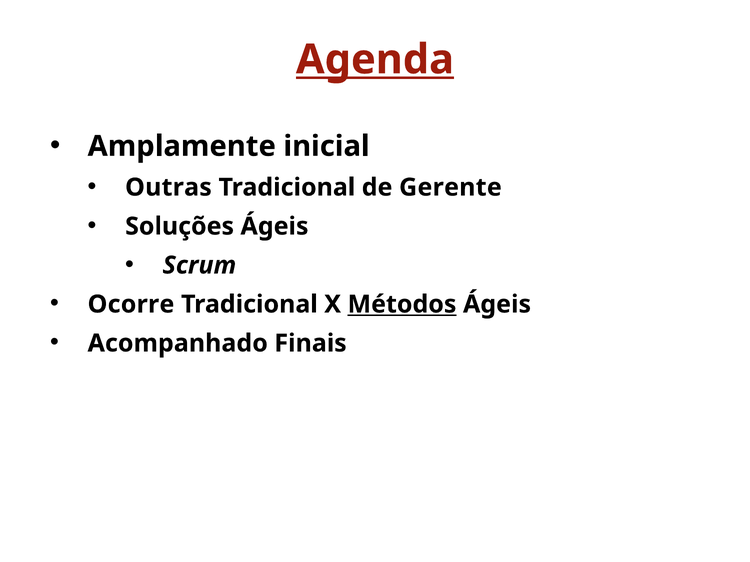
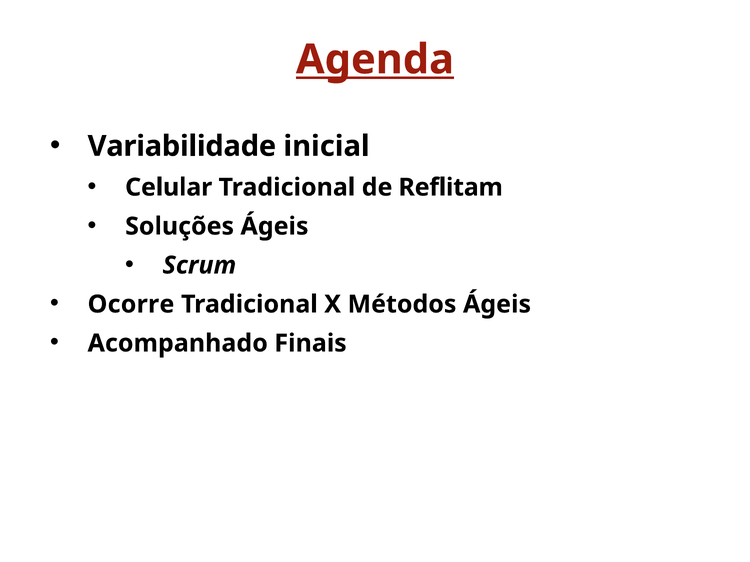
Amplamente: Amplamente -> Variabilidade (182, 146)
Outras: Outras -> Celular (169, 188)
Gerente: Gerente -> Reflitam (451, 188)
Métodos underline: present -> none (402, 305)
